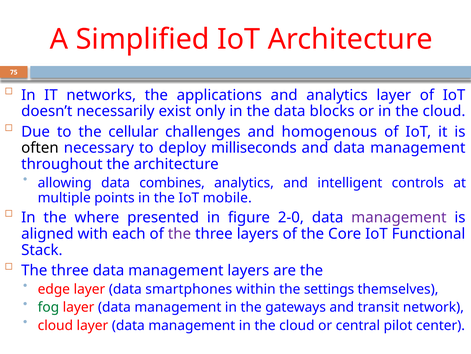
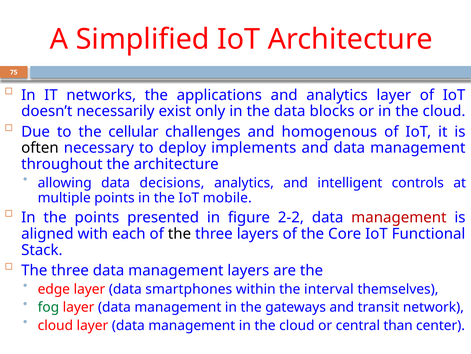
milliseconds: milliseconds -> implements (254, 148)
combines: combines -> decisions (172, 183)
the where: where -> points (97, 217)
2-0: 2-0 -> 2-2 (291, 217)
management colour: purple -> red (399, 217)
the colour: purple -> black (179, 233)
settings: settings -> interval (329, 289)
pilot: pilot -> than (398, 325)
